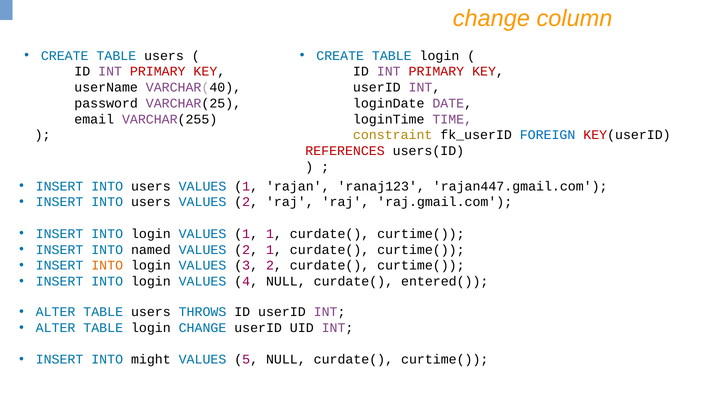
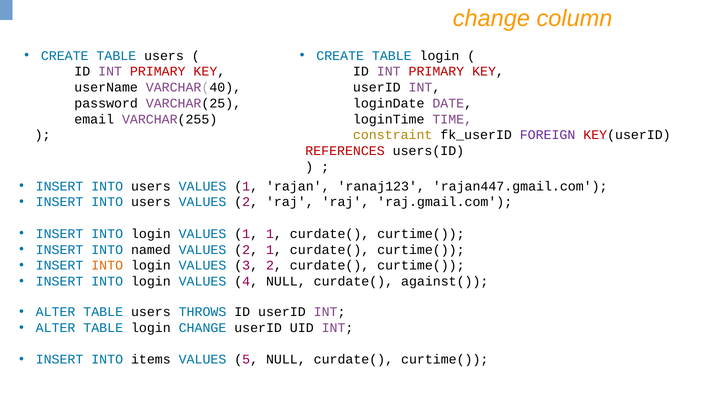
FOREIGN colour: blue -> purple (548, 135)
entered(: entered( -> against( (445, 282)
might: might -> items (151, 360)
